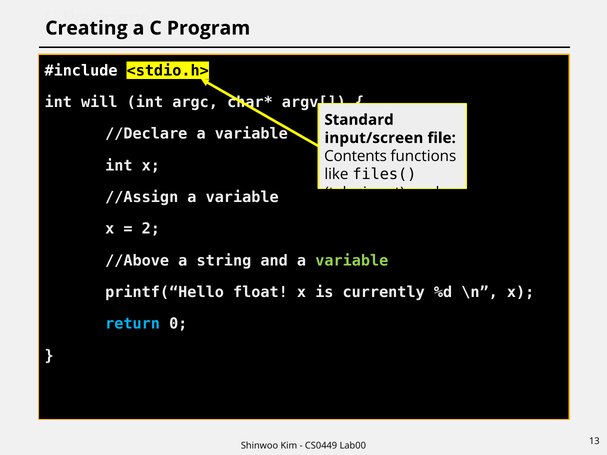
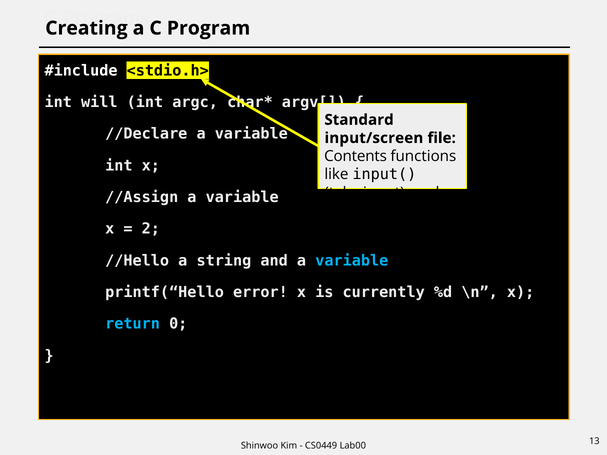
files(: files( -> input( (384, 174)
//Above: //Above -> //Hello (137, 261)
variable colour: light green -> light blue (352, 261)
float: float -> error (260, 292)
